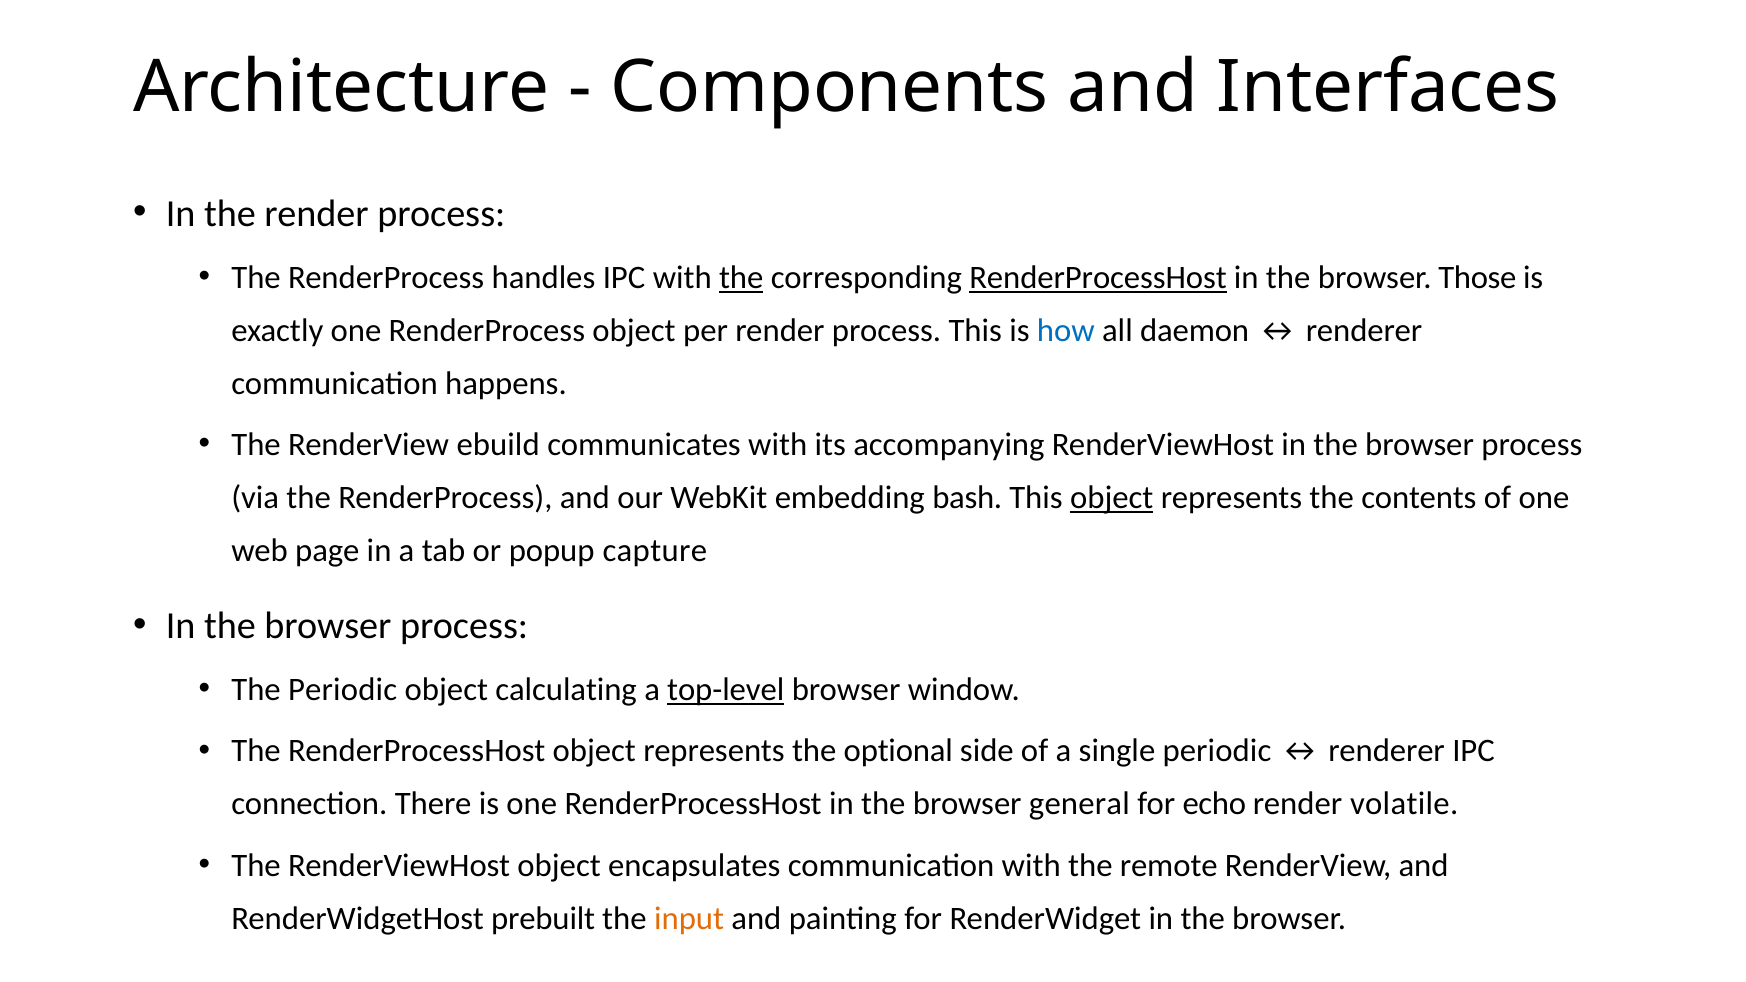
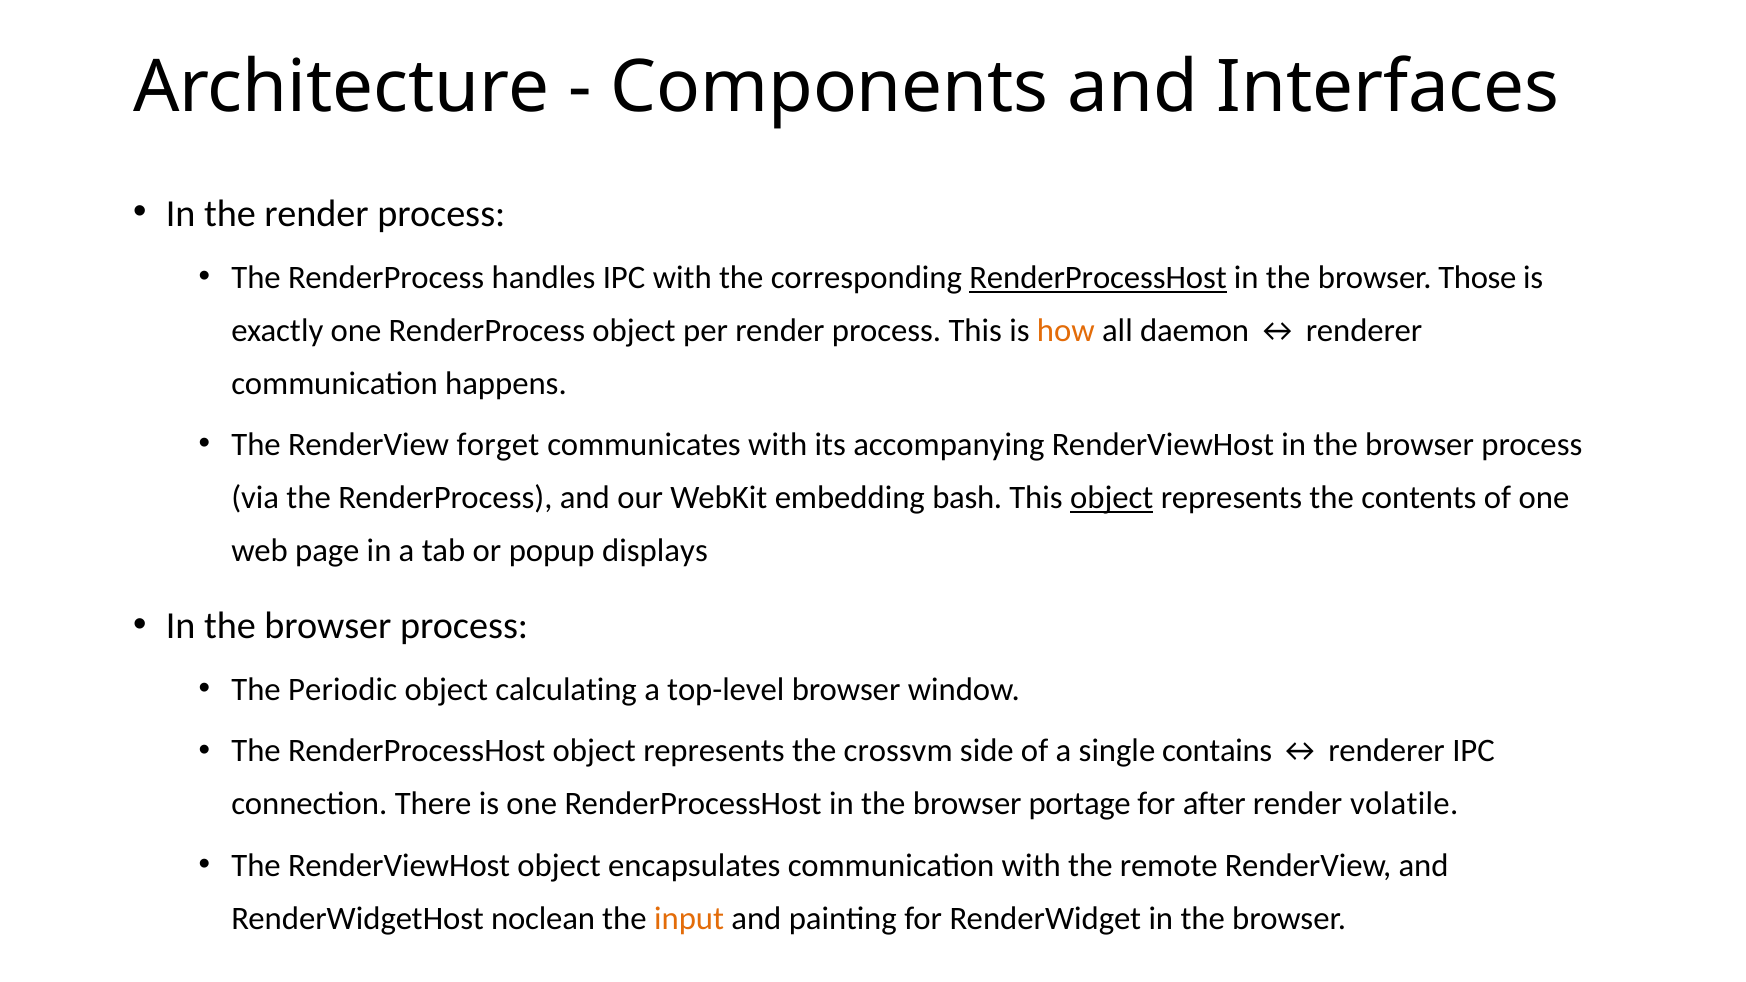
the underline: present -> none (741, 278)
how colour: blue -> orange (1066, 331)
ebuild: ebuild -> forget (498, 445)
capture: capture -> displays (655, 551)
top-level underline: present -> none (726, 690)
optional: optional -> crossvm (898, 751)
single periodic: periodic -> contains (1217, 751)
general: general -> portage (1080, 804)
echo: echo -> after (1214, 804)
prebuilt: prebuilt -> noclean (543, 918)
